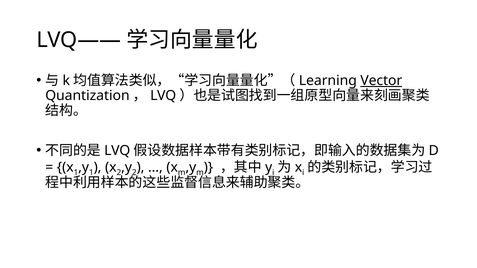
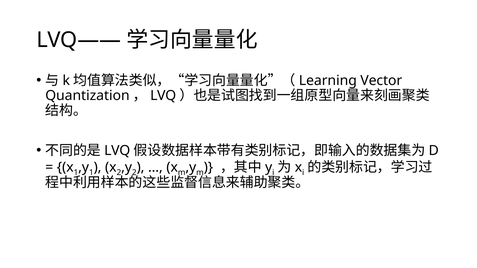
Vector underline: present -> none (381, 81)
